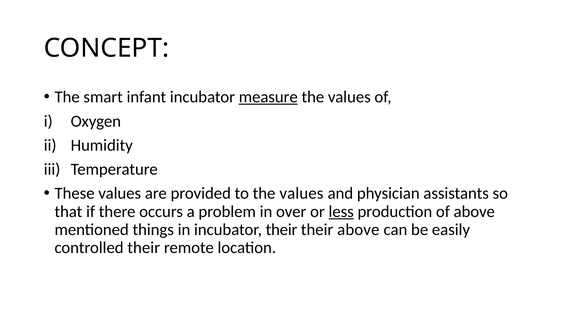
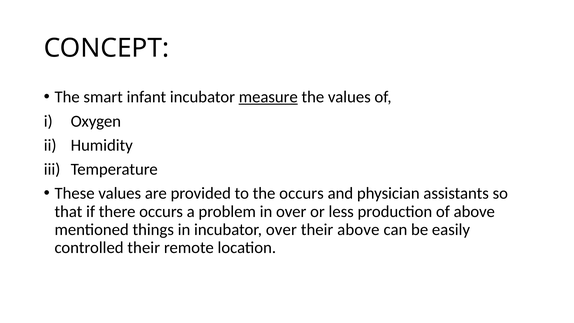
to the values: values -> occurs (301, 193)
less underline: present -> none (341, 211)
incubator their: their -> over (281, 229)
